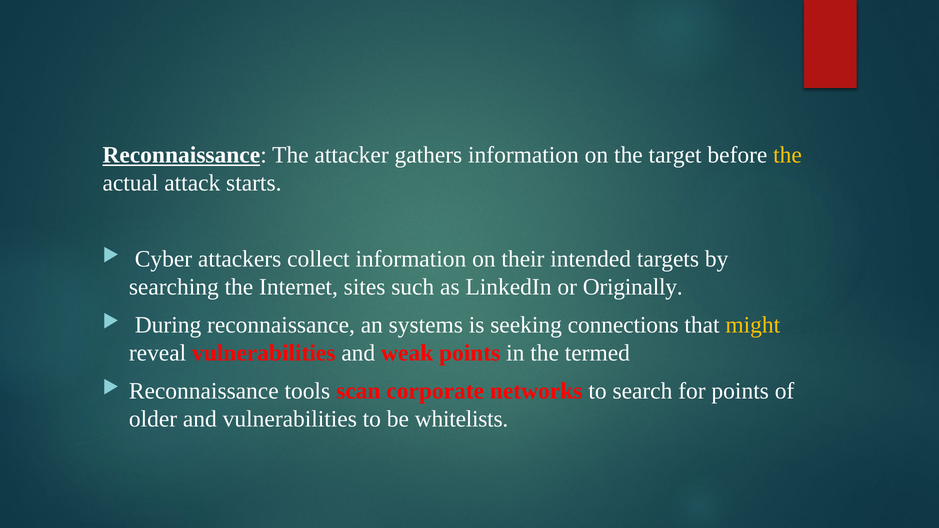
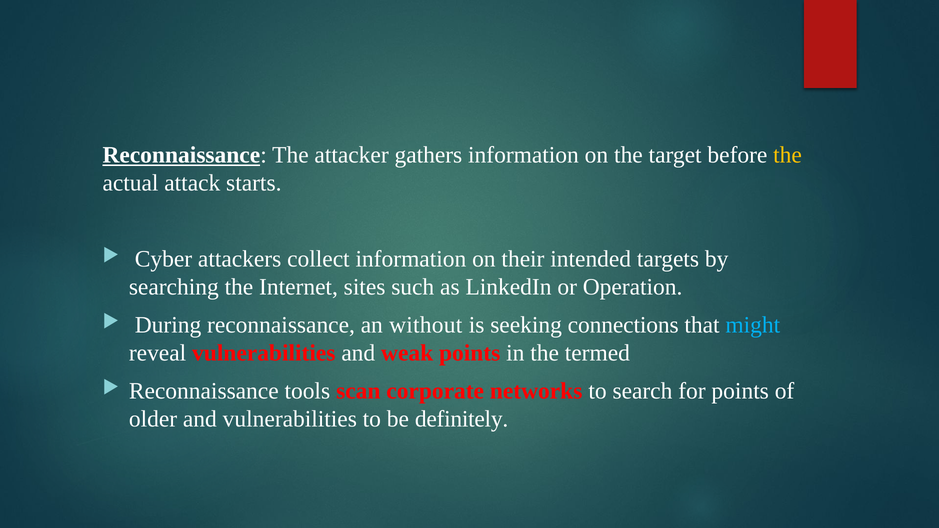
Originally: Originally -> Operation (633, 287)
systems: systems -> without (426, 325)
might colour: yellow -> light blue (753, 325)
whitelists: whitelists -> definitely (462, 419)
